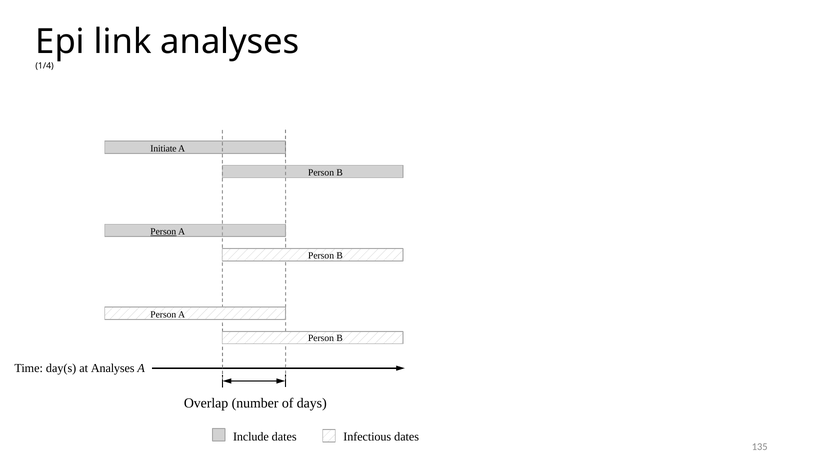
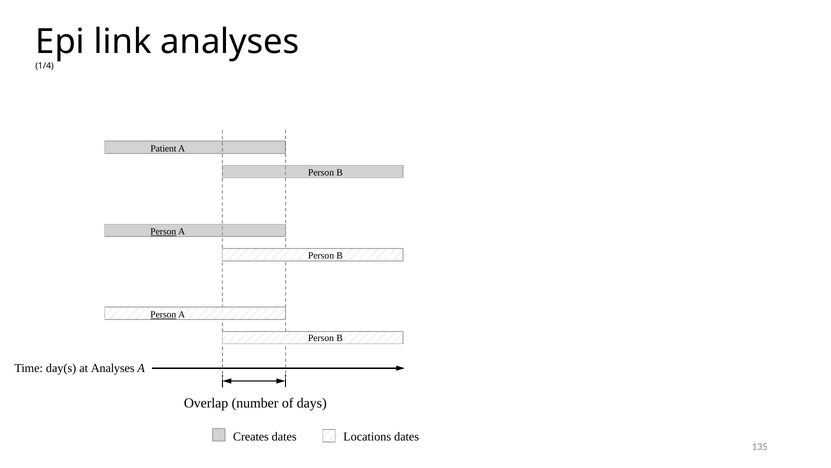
Initiate: Initiate -> Patient (163, 148)
Person underline: none -> present (163, 314)
Include: Include -> Creates (251, 436)
Infectious: Infectious -> Locations (367, 436)
